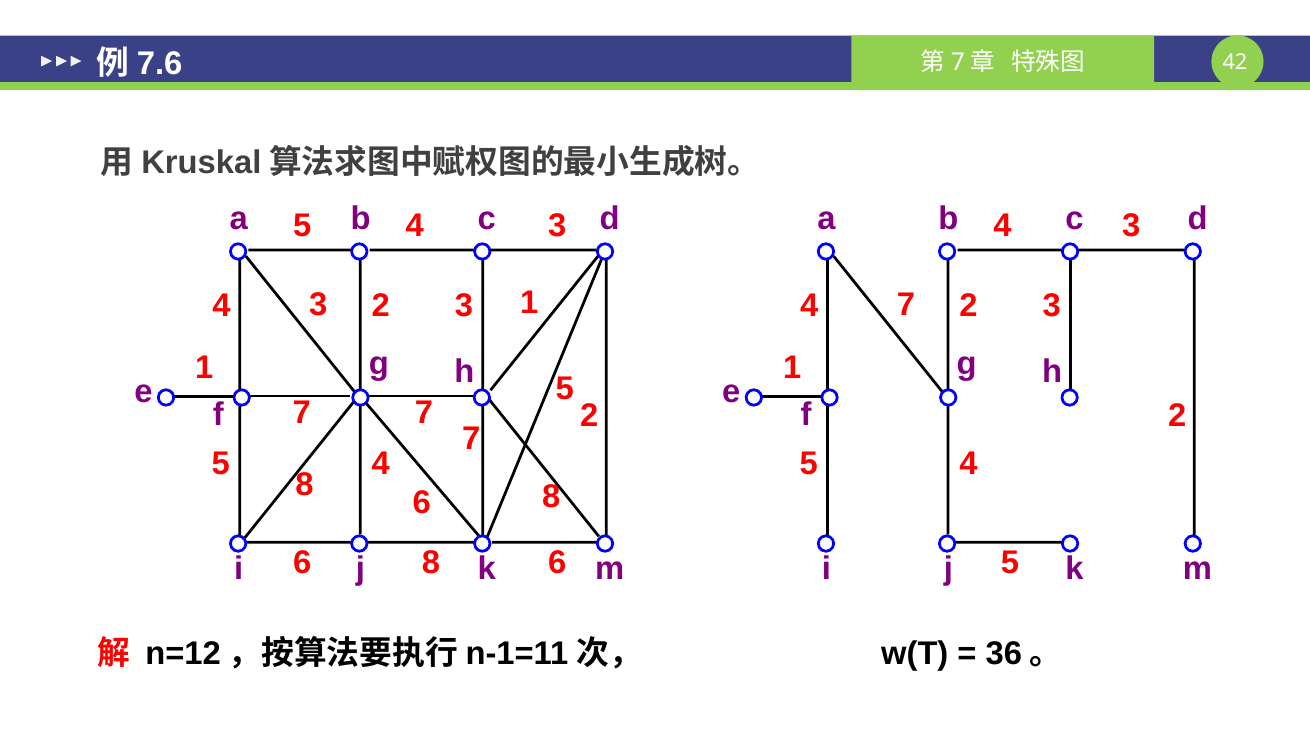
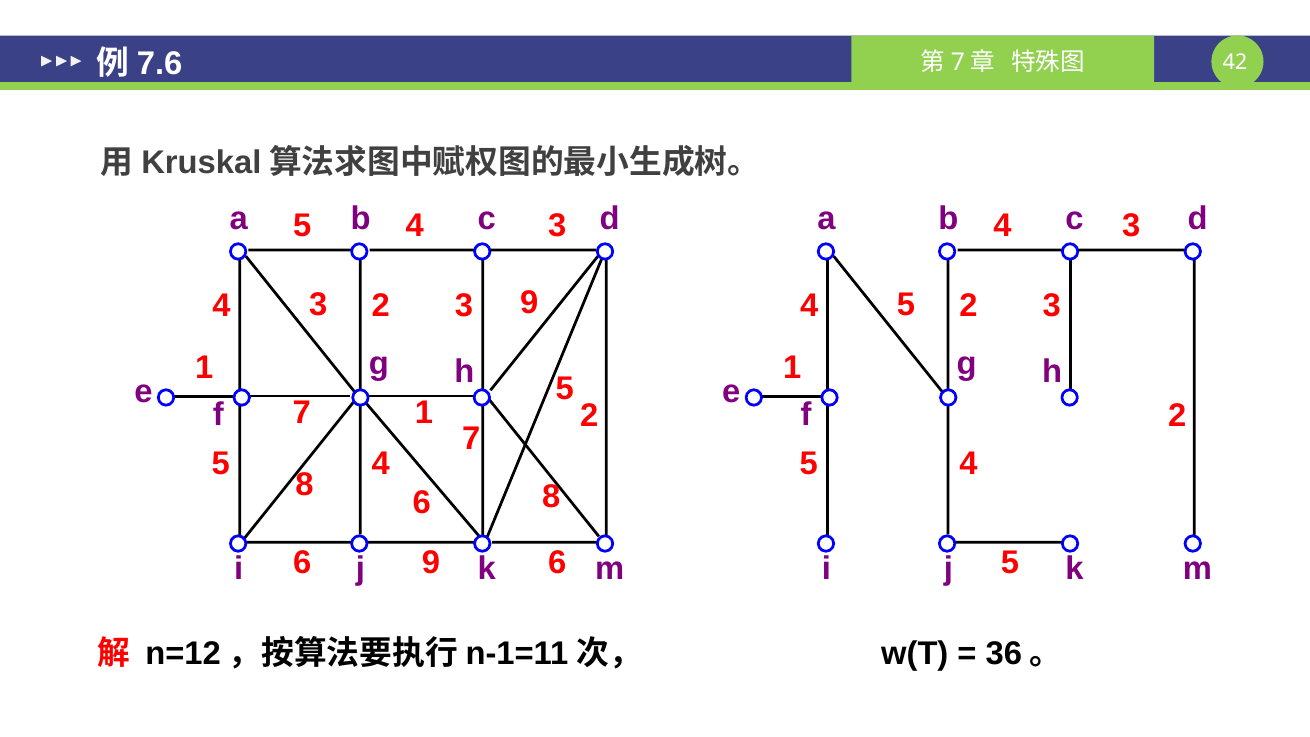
3 1: 1 -> 9 (529, 303)
7: 7 -> 5 (906, 305)
f 7: 7 -> 1 (424, 412)
6 8: 8 -> 9 (431, 563)
